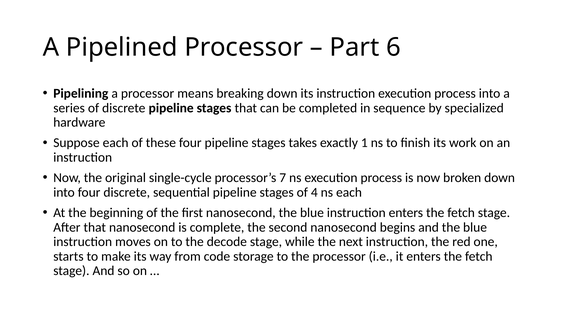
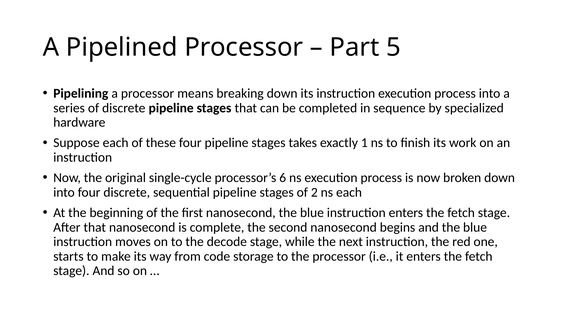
6: 6 -> 5 (393, 47)
7: 7 -> 6 (283, 178)
4: 4 -> 2 (314, 192)
